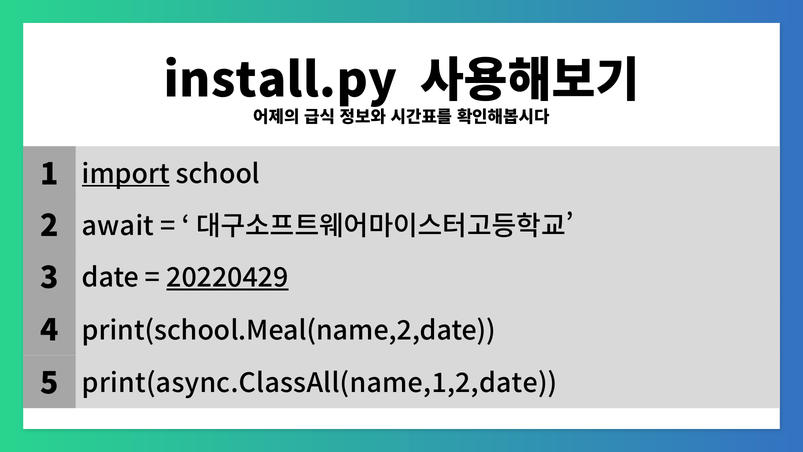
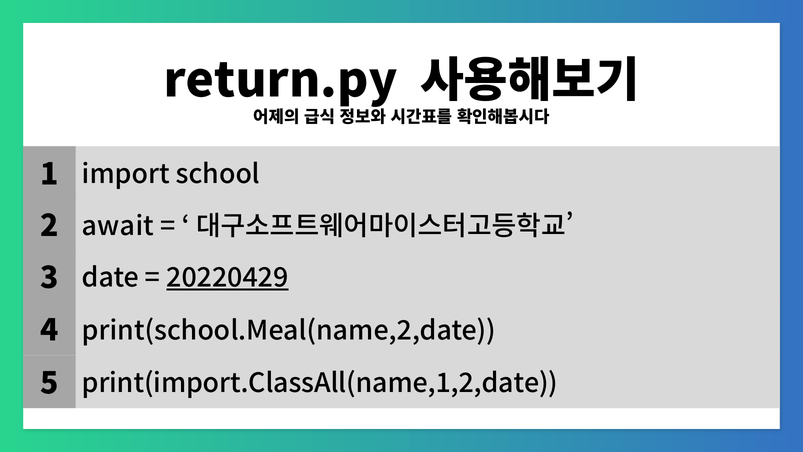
install.py: install.py -> return.py (281, 81)
import underline: present -> none (126, 174)
print(async.ClassAll(name,1,2,date: print(async.ClassAll(name,1,2,date -> print(import.ClassAll(name,1,2,date (320, 383)
